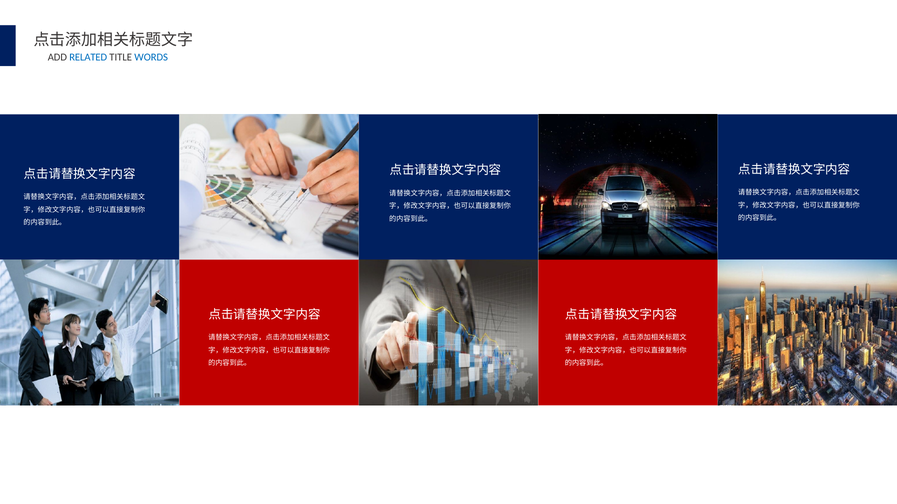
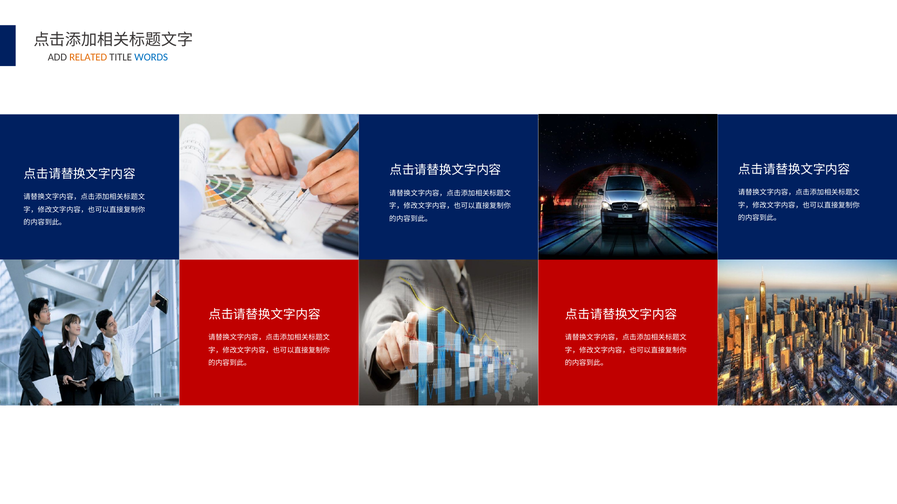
RELATED colour: blue -> orange (88, 57)
